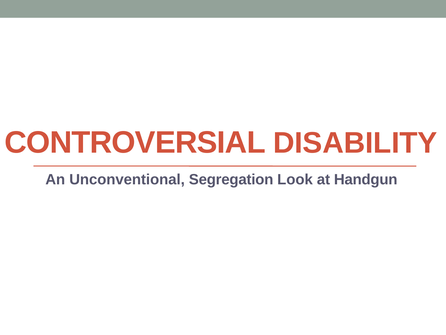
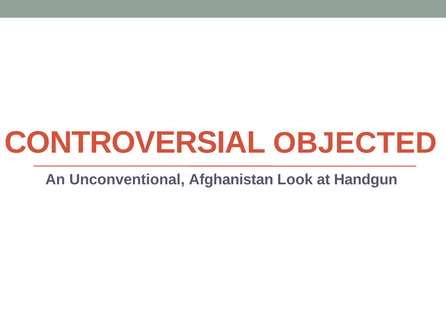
DISABILITY: DISABILITY -> OBJECTED (355, 143)
Segregation: Segregation -> Afghanistan (231, 179)
